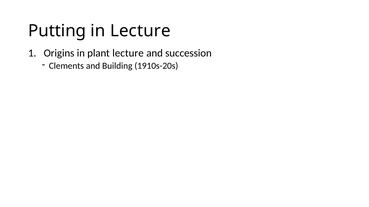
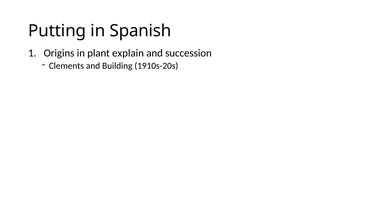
in Lecture: Lecture -> Spanish (140, 31)
plant lecture: lecture -> explain (128, 53)
